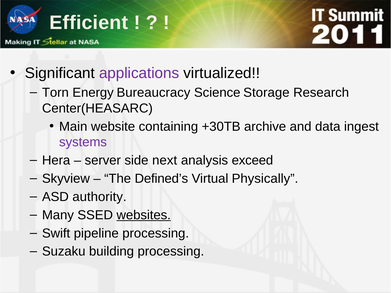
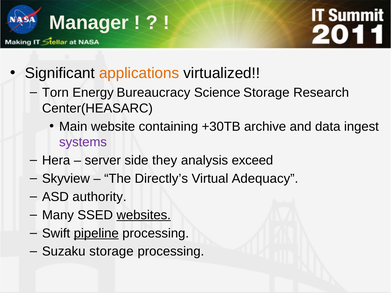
Efficient: Efficient -> Manager (89, 23)
applications colour: purple -> orange (139, 73)
next: next -> they (165, 160)
Defined’s: Defined’s -> Directly’s (161, 179)
Physically: Physically -> Adequacy (265, 179)
pipeline underline: none -> present (96, 233)
Suzaku building: building -> storage (111, 252)
